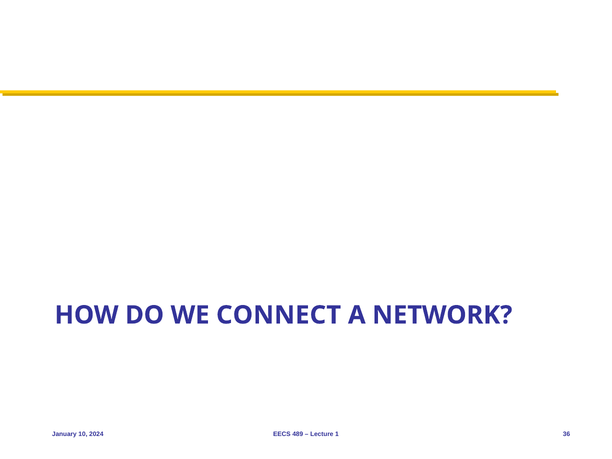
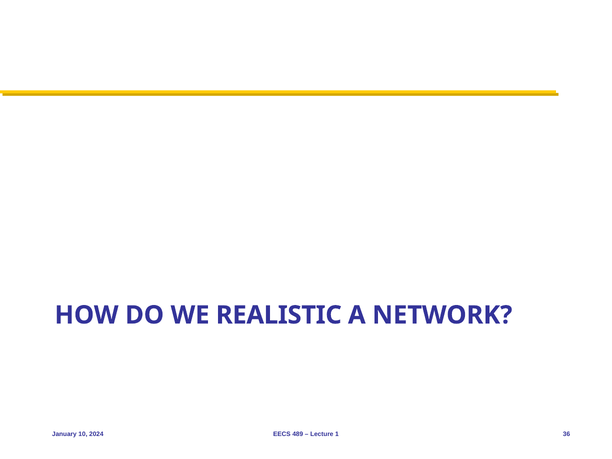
CONNECT: CONNECT -> REALISTIC (279, 315)
